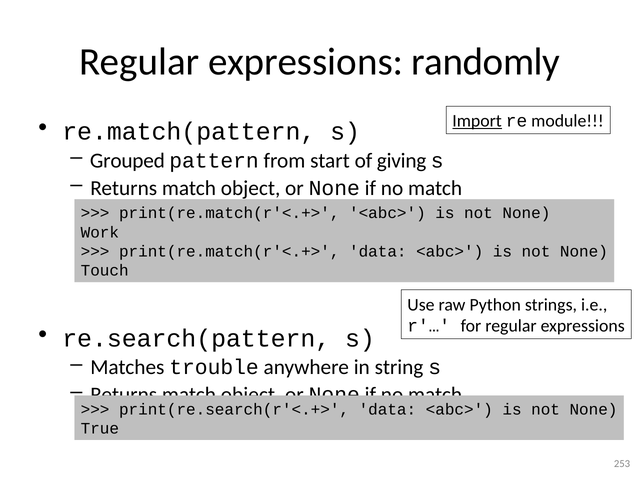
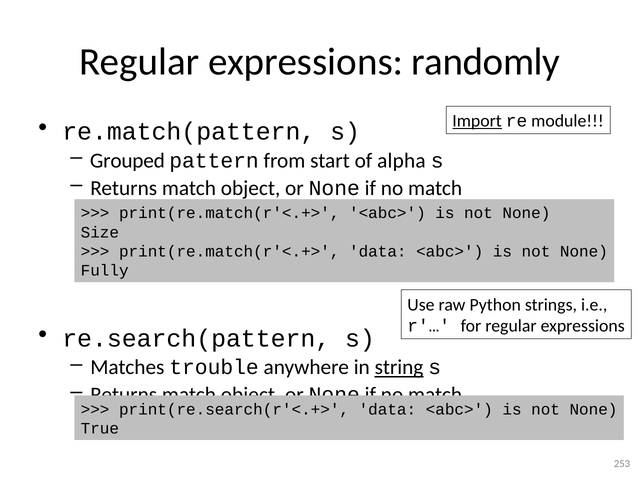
giving: giving -> alpha (401, 161)
Work: Work -> Size (100, 232)
Touch: Touch -> Fully (105, 271)
string underline: none -> present (399, 368)
